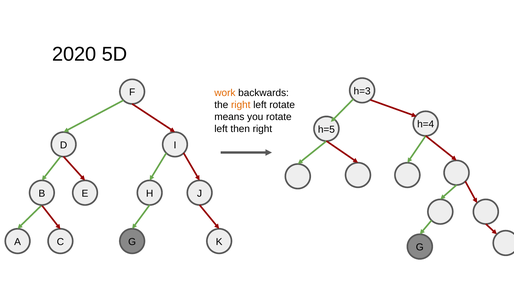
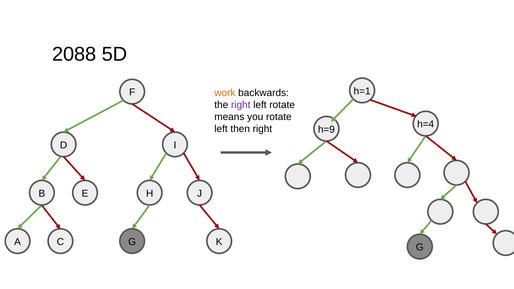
2020: 2020 -> 2088 (74, 54)
h=3: h=3 -> h=1 (362, 91)
right colour: orange -> purple (241, 105)
h=5: h=5 -> h=9 (326, 129)
